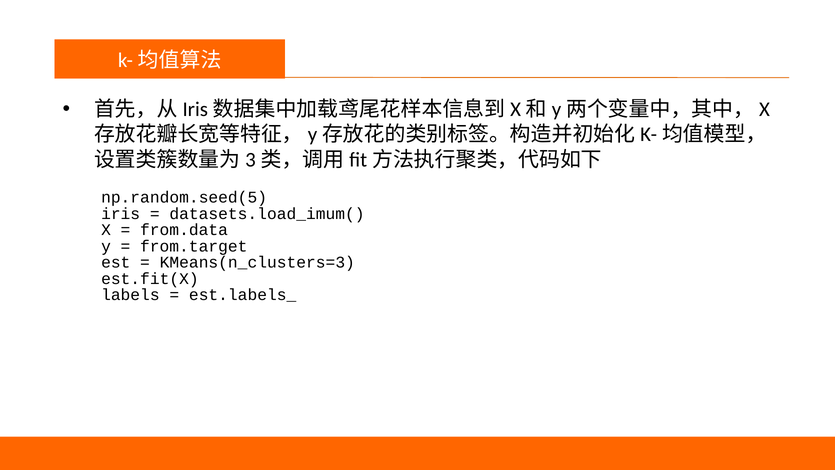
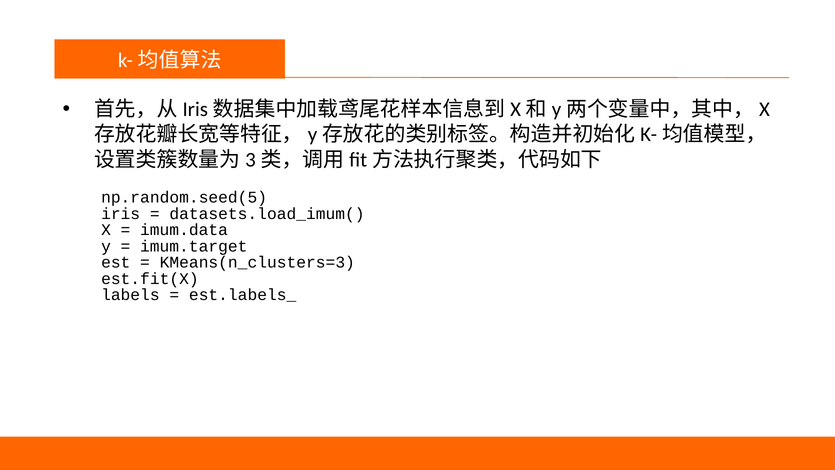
from.data: from.data -> imum.data (184, 230)
from.target: from.target -> imum.target (194, 246)
